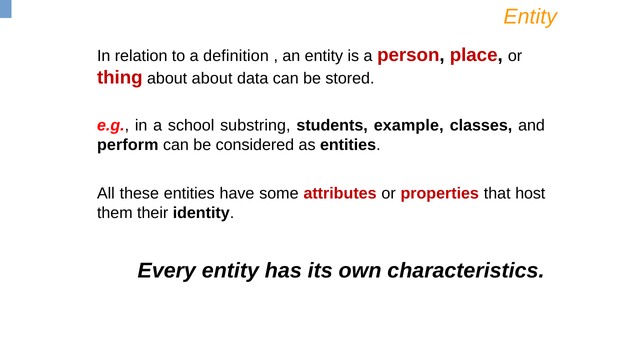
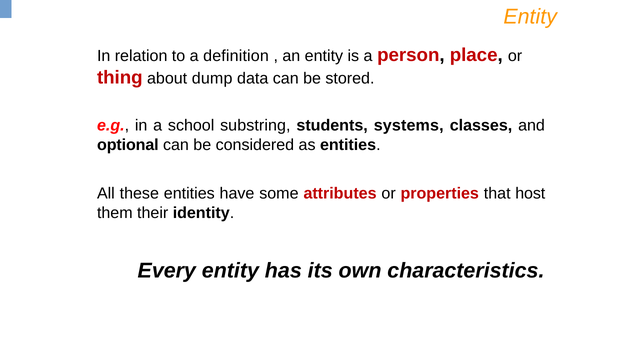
about about: about -> dump (212, 78)
example: example -> systems (409, 126)
perform: perform -> optional (128, 145)
